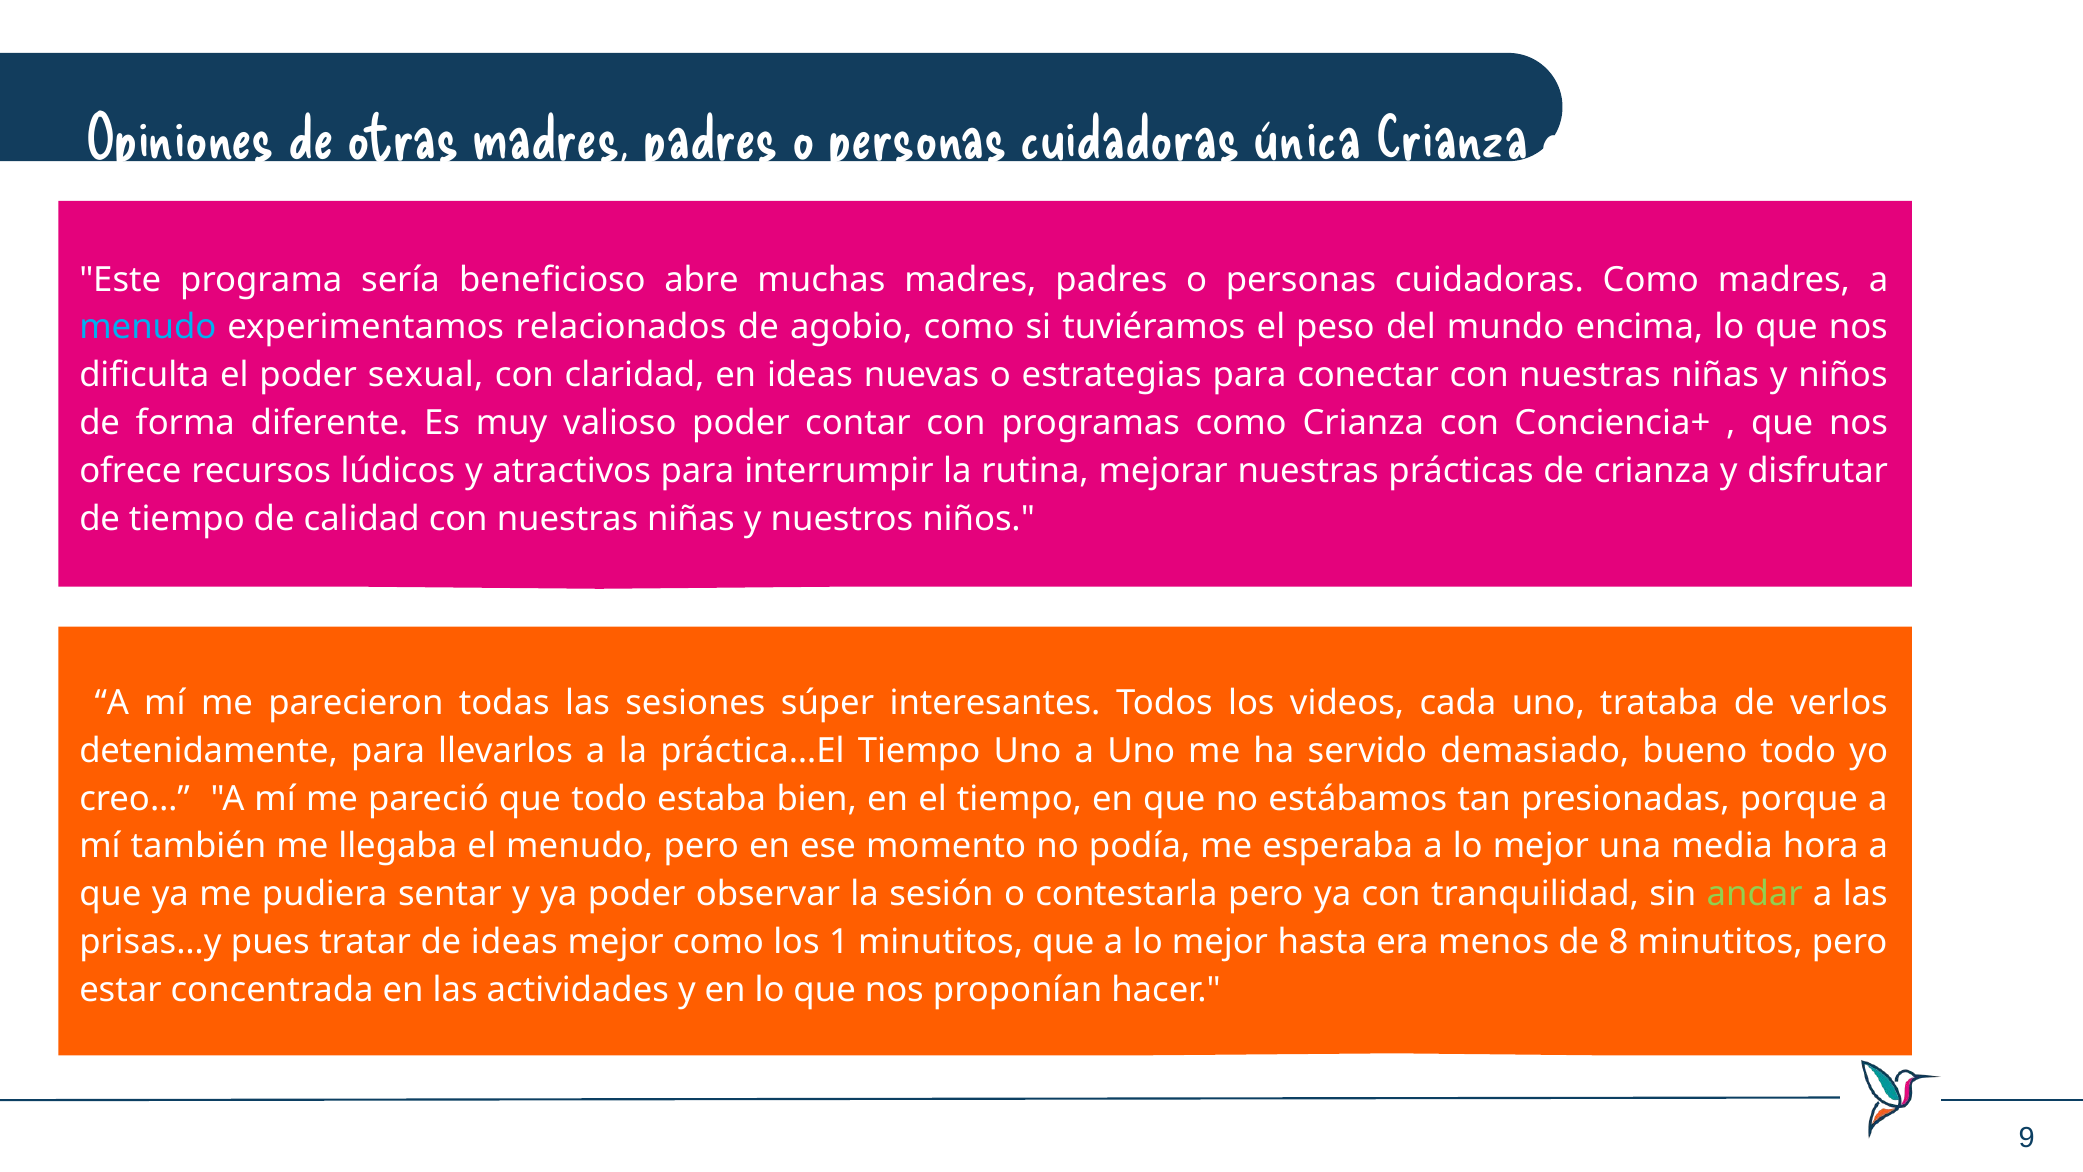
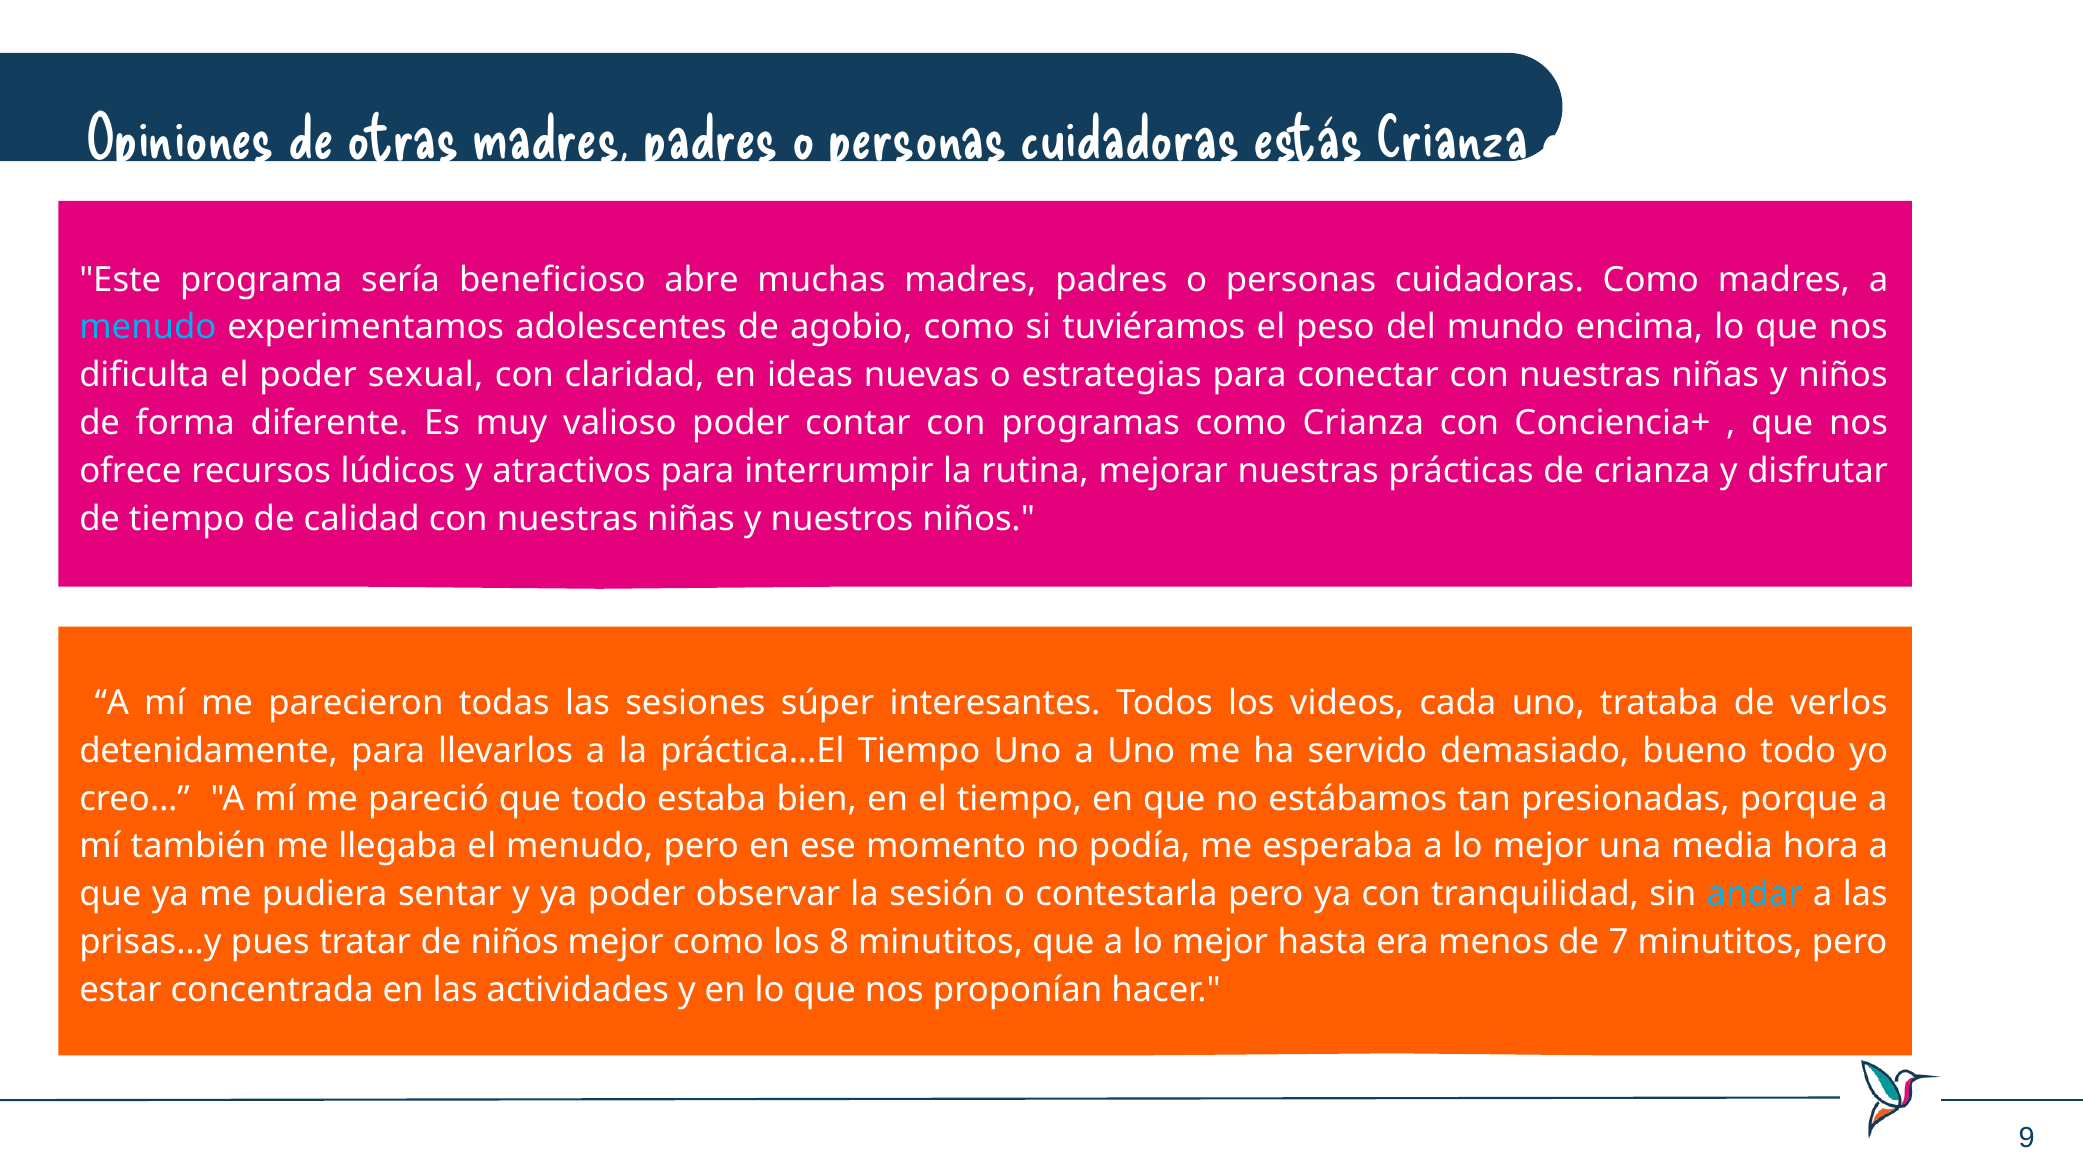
única: única -> estás (1308, 140)
relacionados: relacionados -> adolescentes (621, 327)
andar colour: light green -> light blue (1755, 894)
de ideas: ideas -> niños (515, 942)
1: 1 -> 8 (839, 942)
8: 8 -> 7 (1619, 942)
